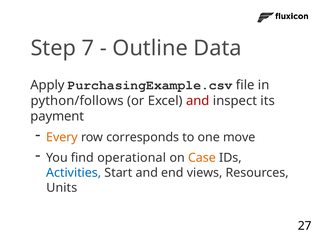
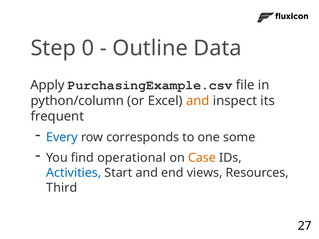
7: 7 -> 0 (88, 48)
python/follows: python/follows -> python/column (77, 101)
and colour: red -> orange (198, 101)
payment: payment -> frequent (57, 116)
Every colour: orange -> blue (62, 137)
move: move -> some (239, 137)
Units: Units -> Third (62, 188)
